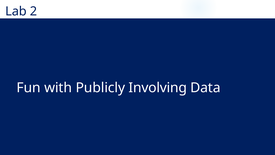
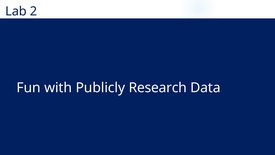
Involving: Involving -> Research (158, 88)
